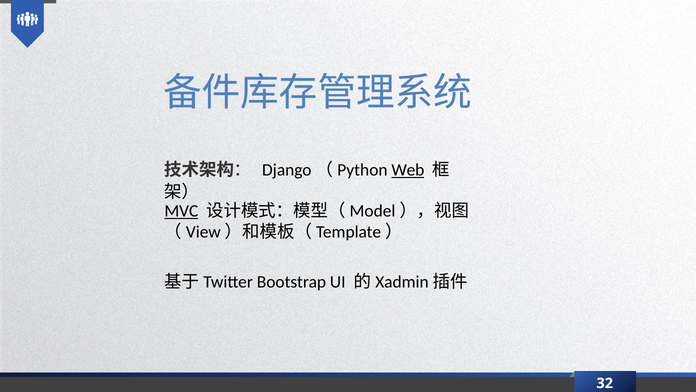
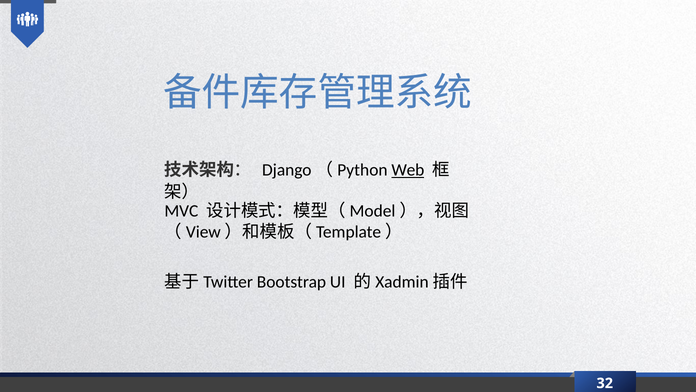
MVC underline: present -> none (181, 211)
